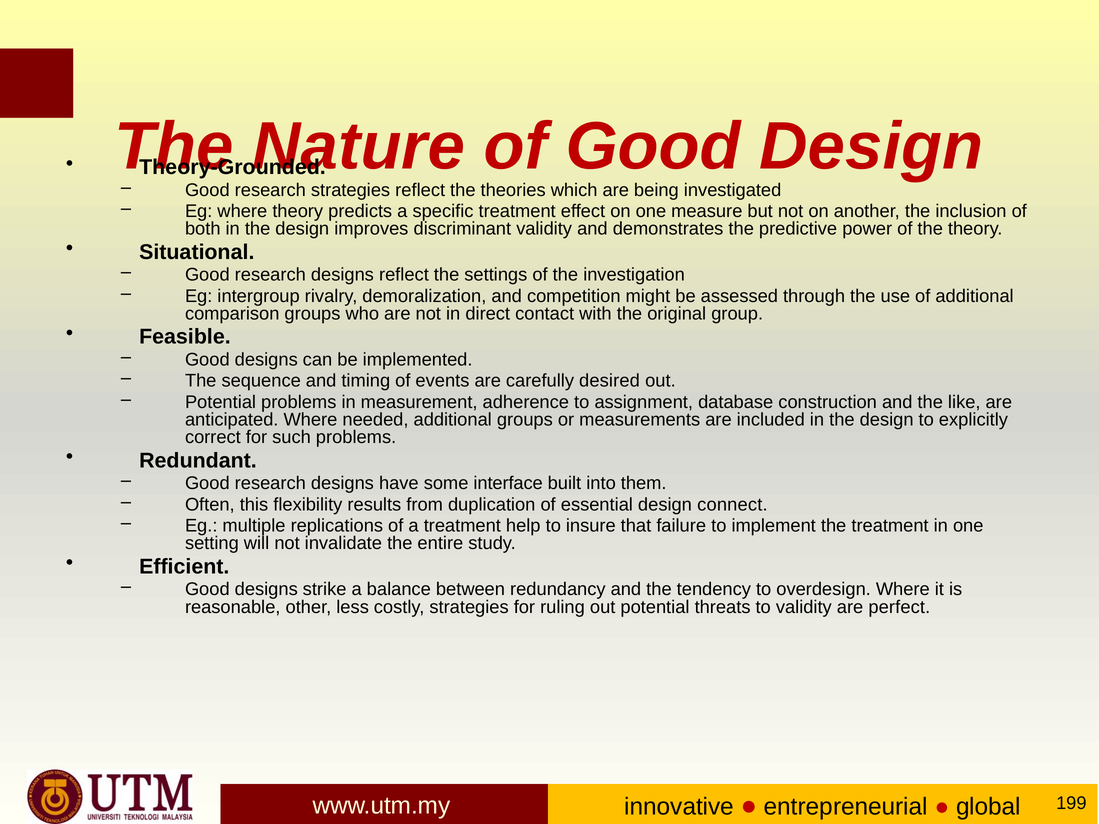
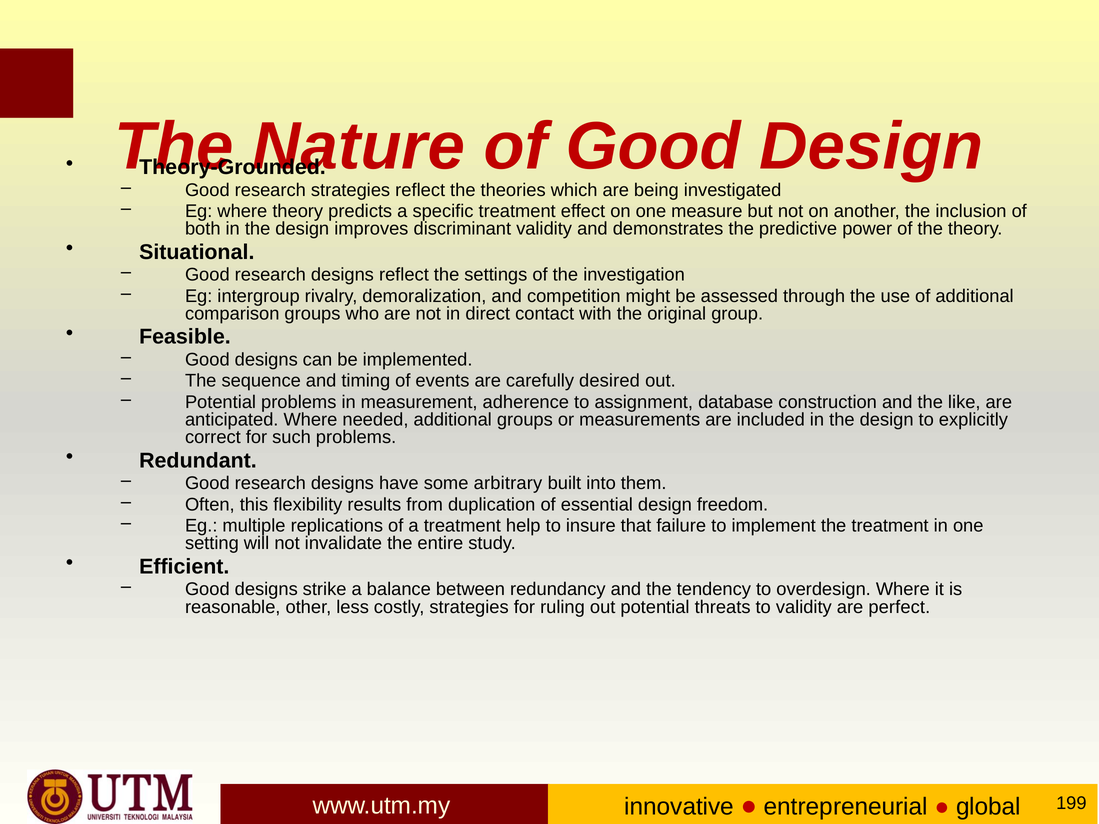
interface: interface -> arbitrary (508, 483)
connect: connect -> freedom (733, 505)
